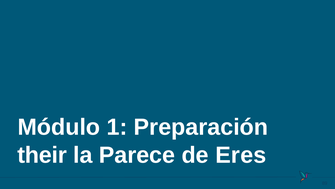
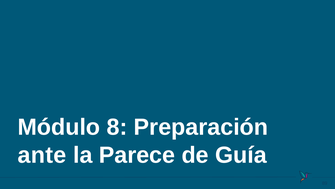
1: 1 -> 8 (117, 127)
their: their -> ante (42, 155)
Eres: Eres -> Guía (241, 155)
